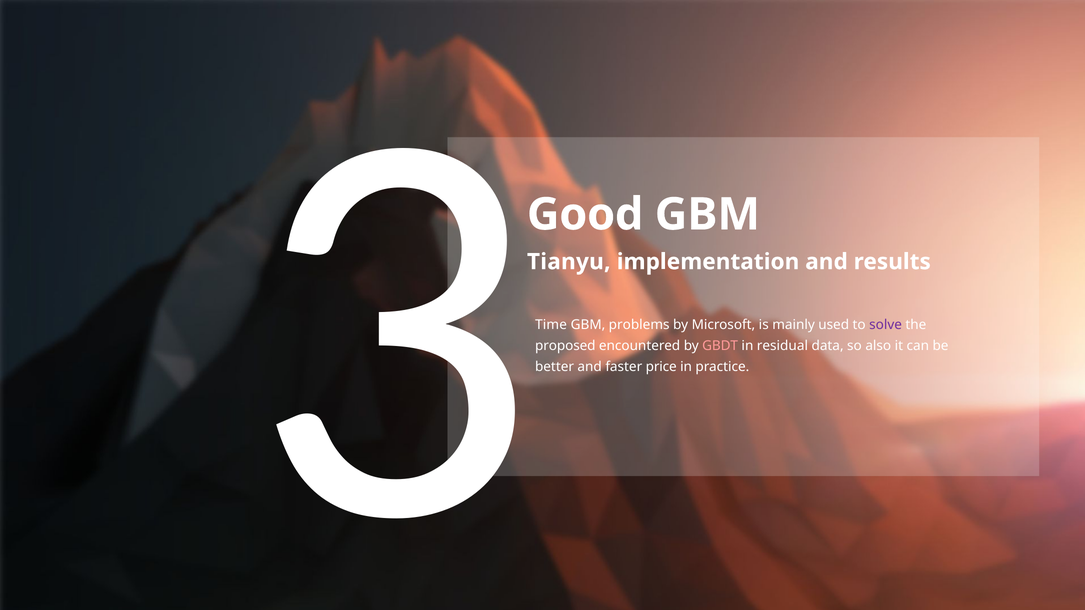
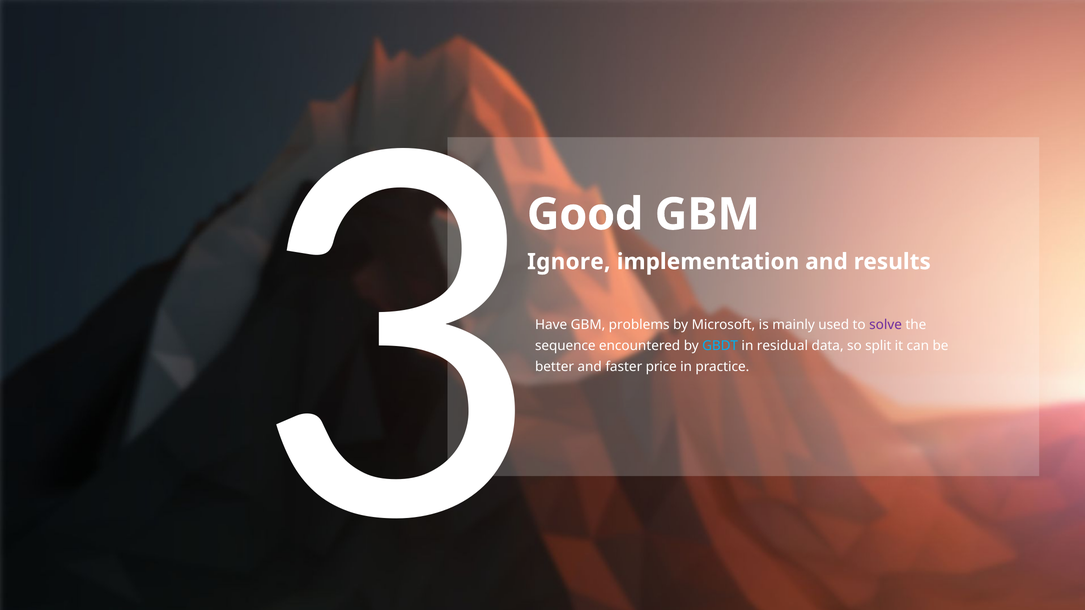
Tianyu: Tianyu -> Ignore (569, 262)
Time: Time -> Have (551, 325)
proposed: proposed -> sequence (565, 346)
GBDT colour: pink -> light blue (720, 346)
also: also -> split (878, 346)
